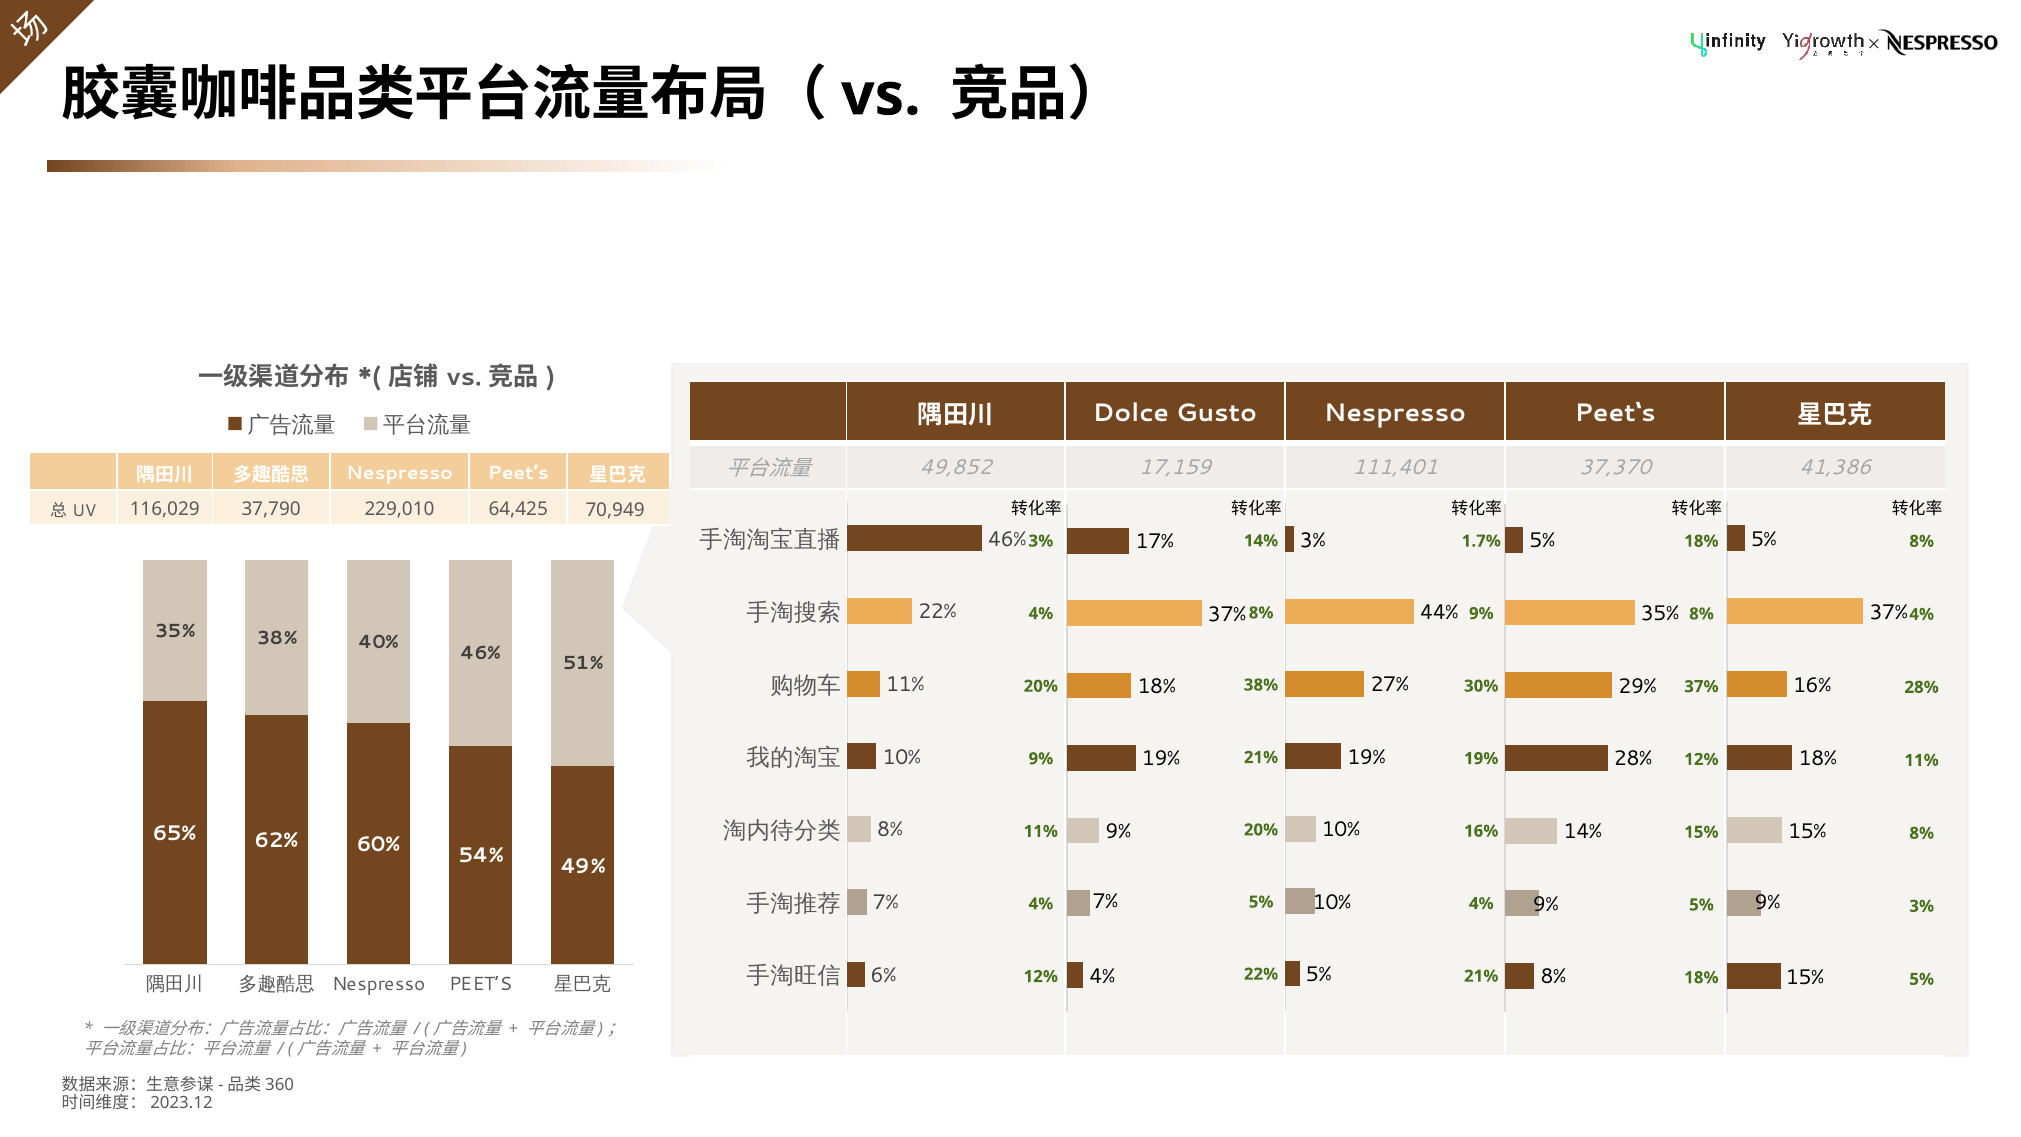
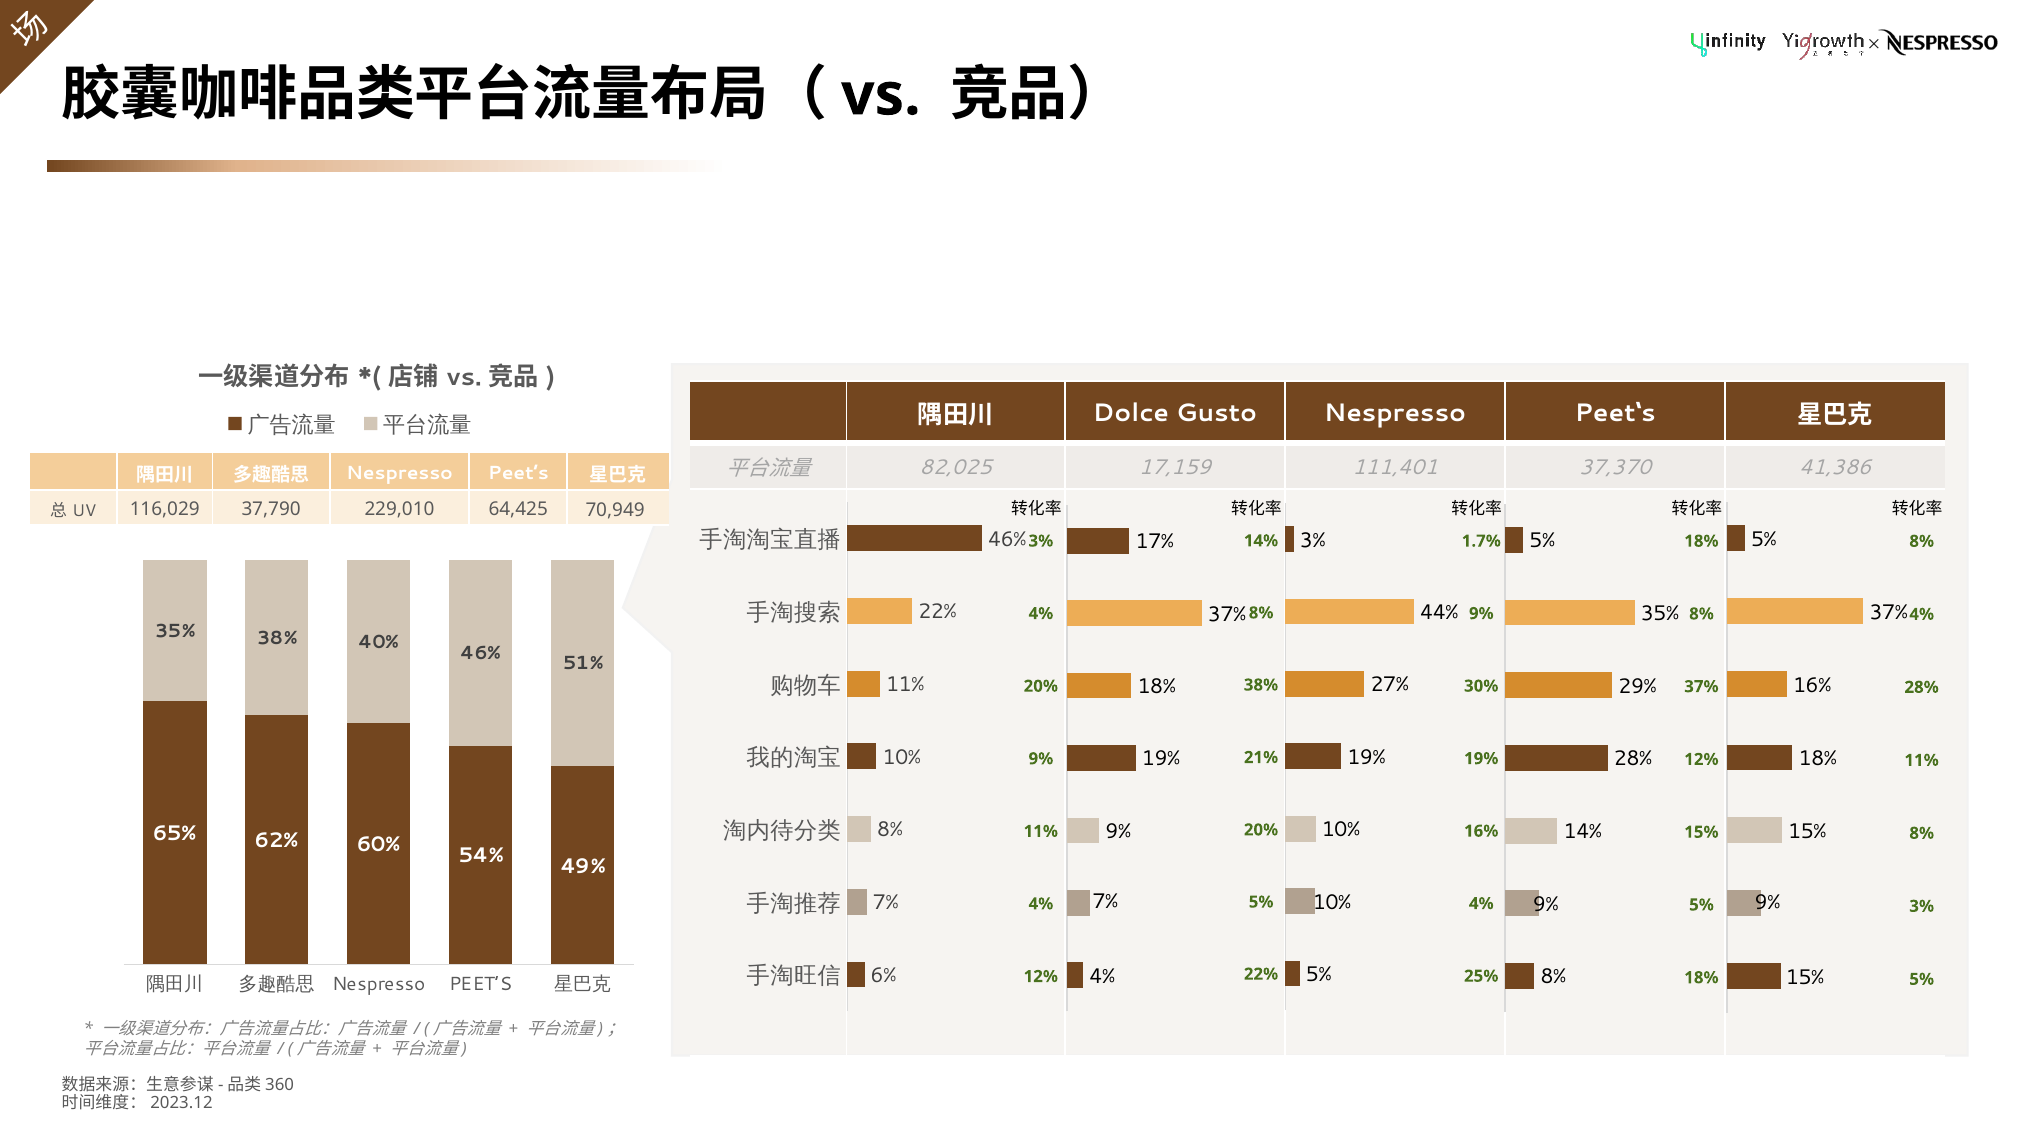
49,852: 49,852 -> 82,025 (956, 468)
21%: 21% -> 25% (1481, 976)
